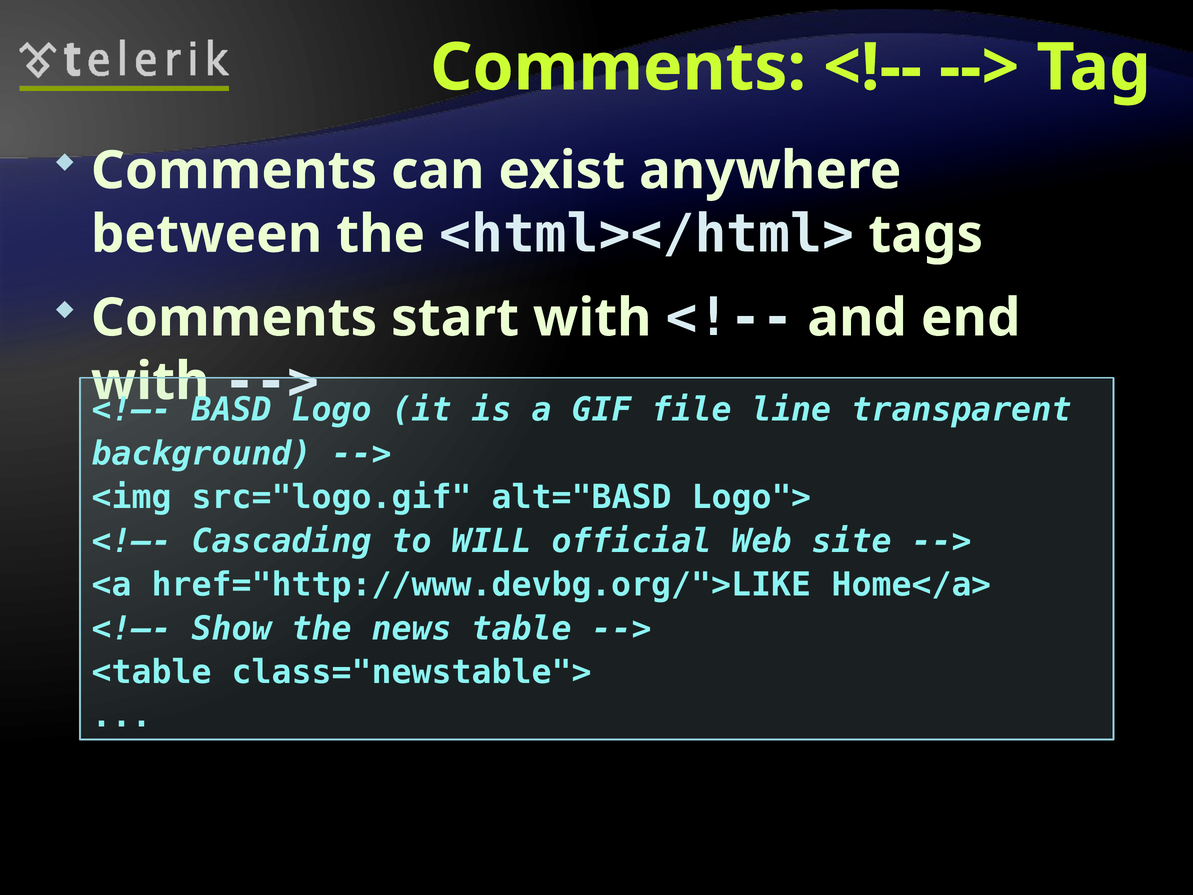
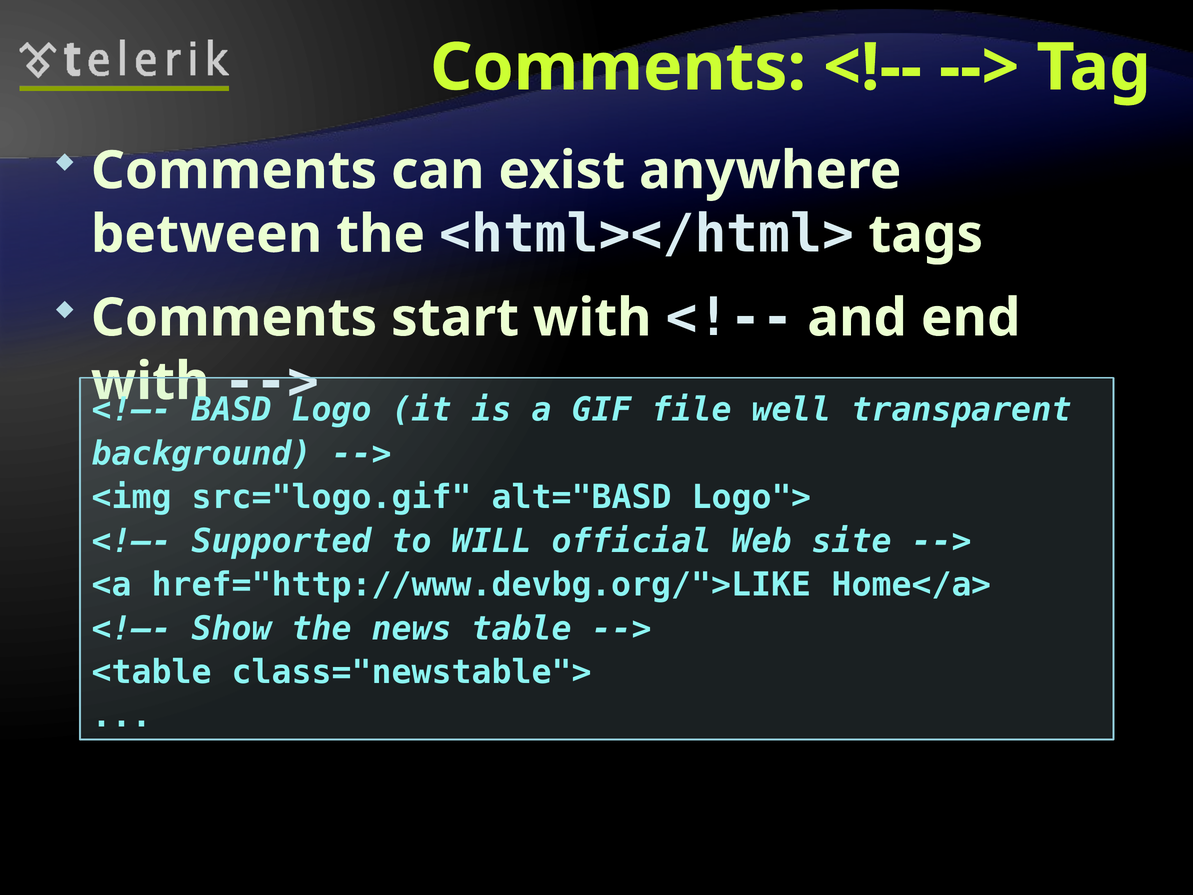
line: line -> well (791, 410)
Cascading: Cascading -> Supported (282, 541)
